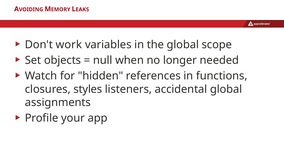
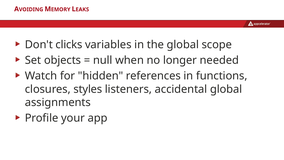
work: work -> clicks (69, 45)
